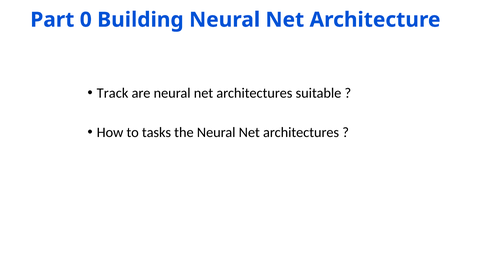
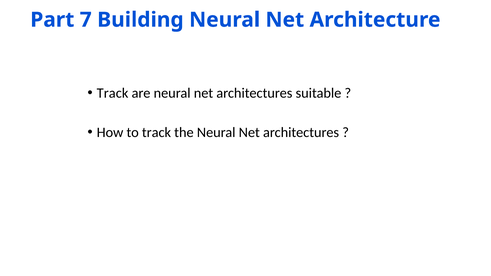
0: 0 -> 7 (86, 20)
to tasks: tasks -> track (157, 133)
